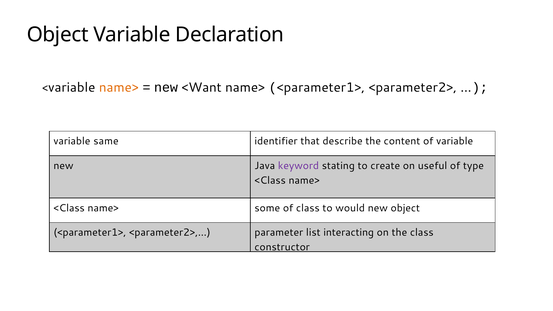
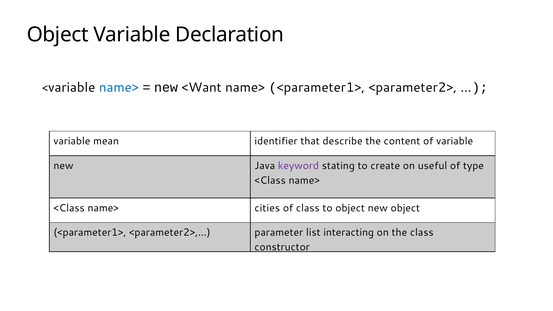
name> colour: orange -> blue (119, 88)
same: same -> mean (106, 141)
some: some -> cities (267, 208)
to would: would -> object (350, 208)
